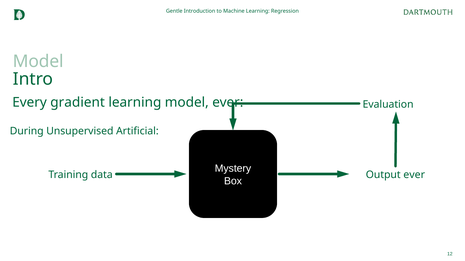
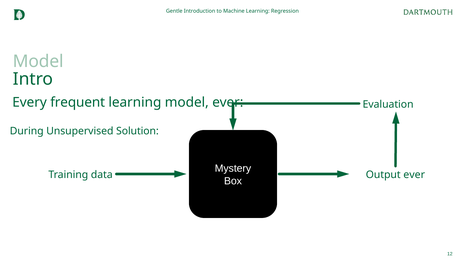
gradient: gradient -> frequent (78, 103)
Artificial: Artificial -> Solution (137, 131)
